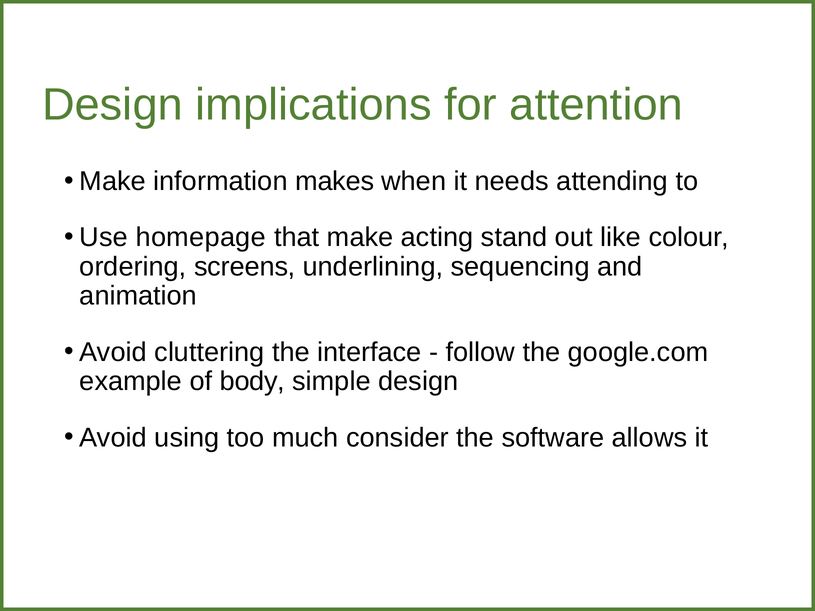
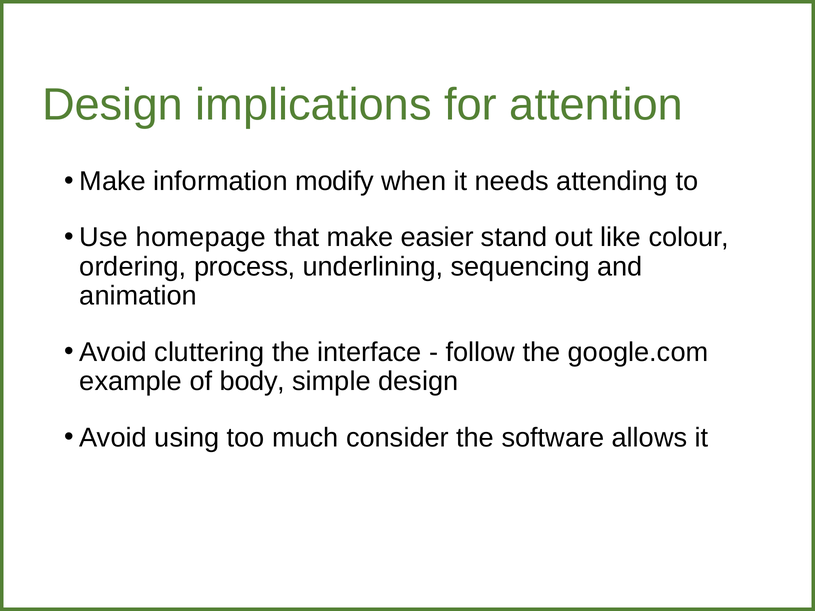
makes: makes -> modify (335, 181)
acting: acting -> easier (437, 237)
screens: screens -> process (245, 267)
